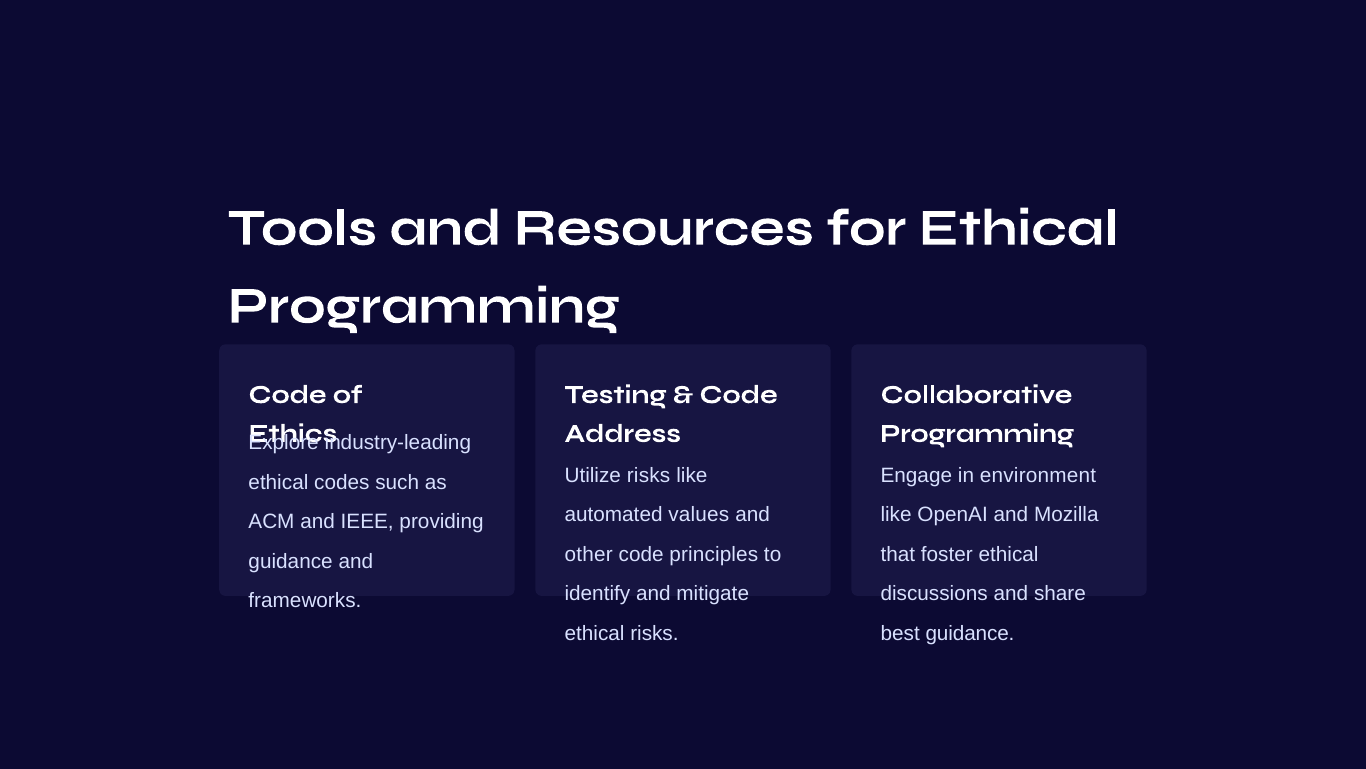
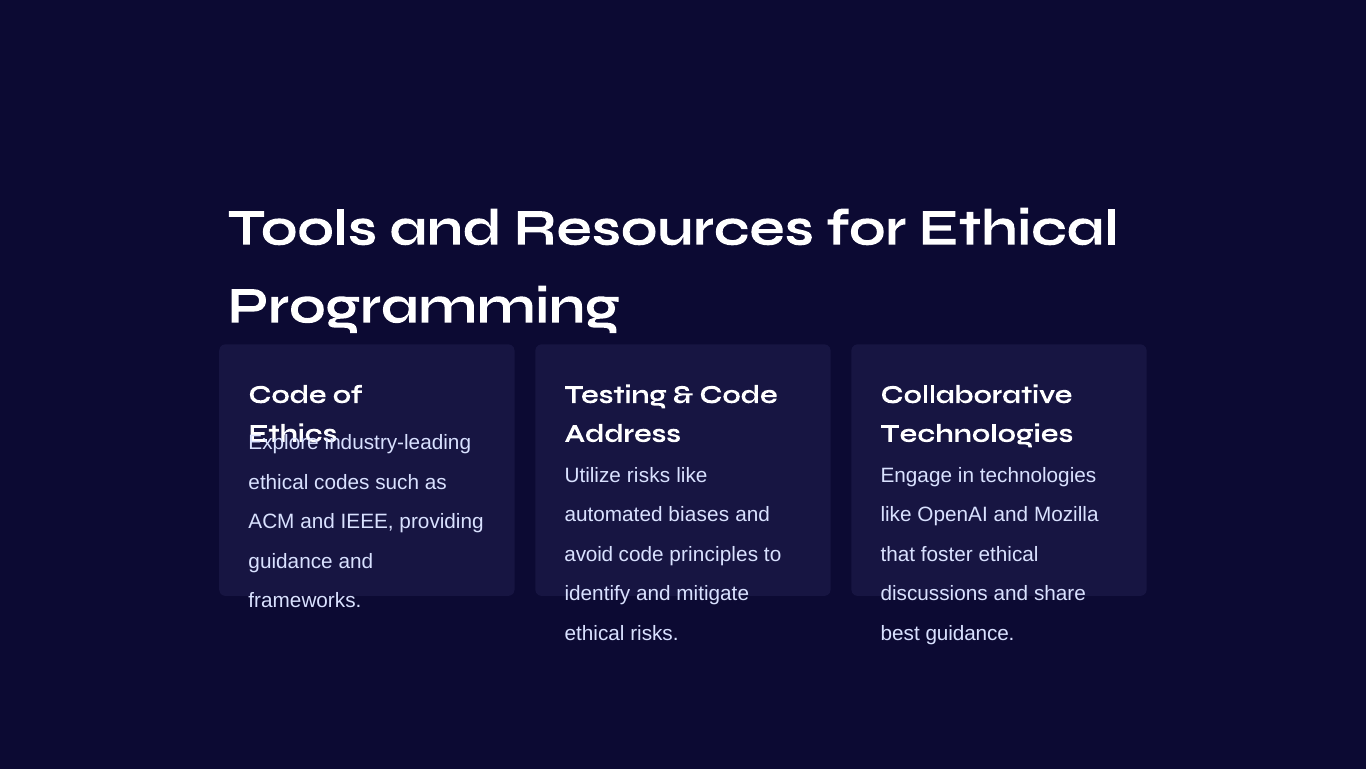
Programming: Programming -> Technologies (977, 433)
in environment: environment -> technologies (1038, 475)
values: values -> biases (699, 514)
other: other -> avoid (589, 554)
